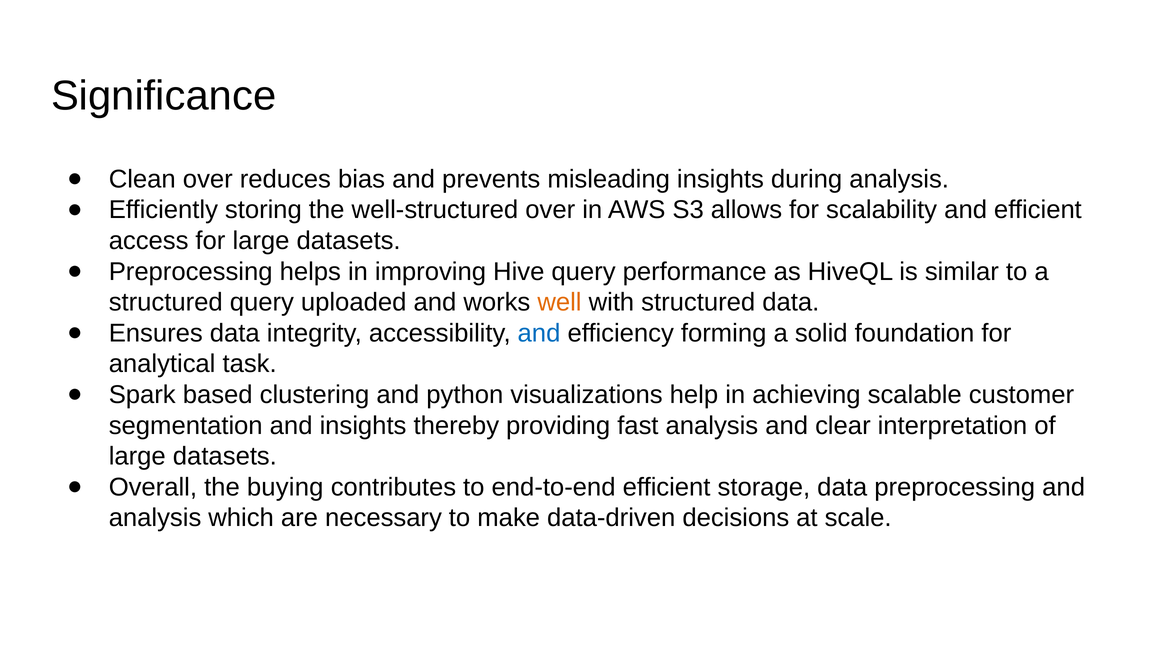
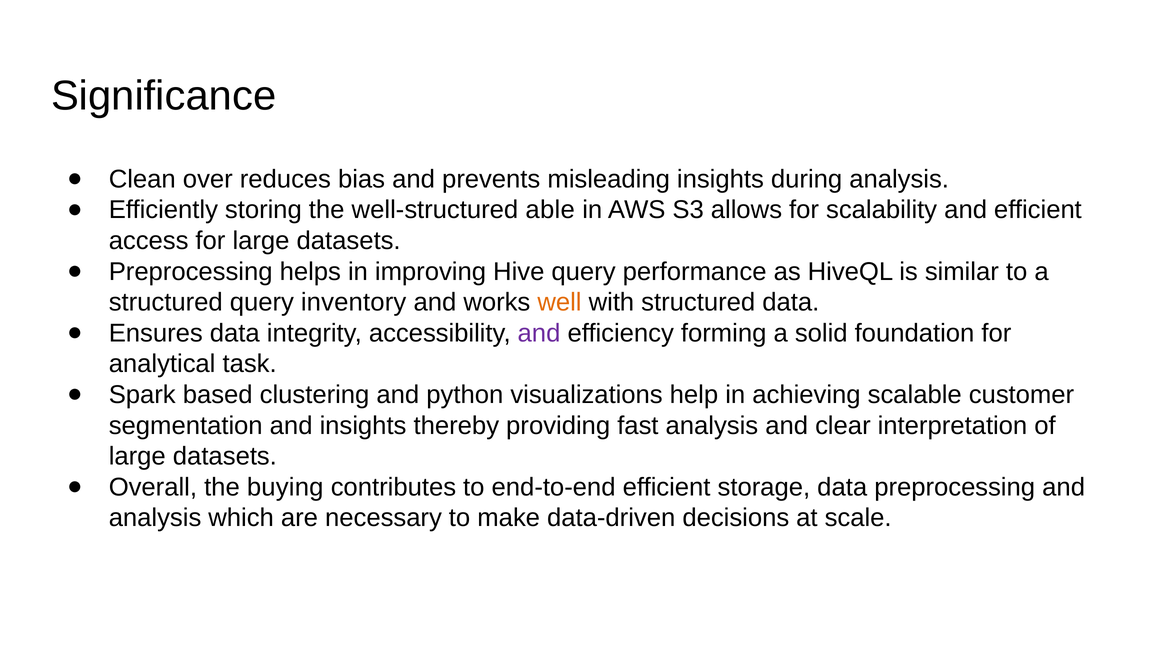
well-structured over: over -> able (550, 210)
uploaded: uploaded -> inventory (354, 302)
and colour: blue -> purple (539, 333)
